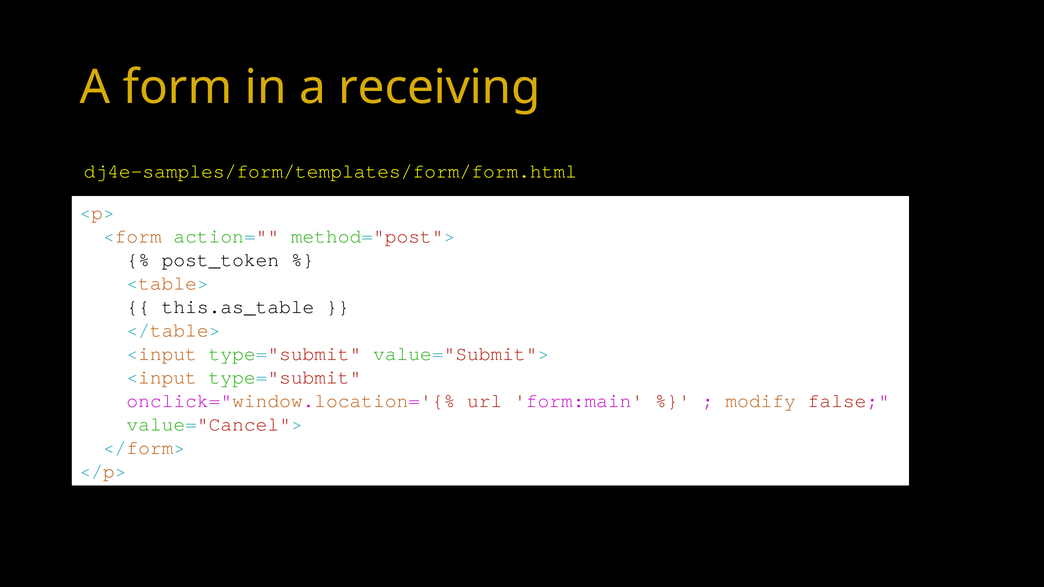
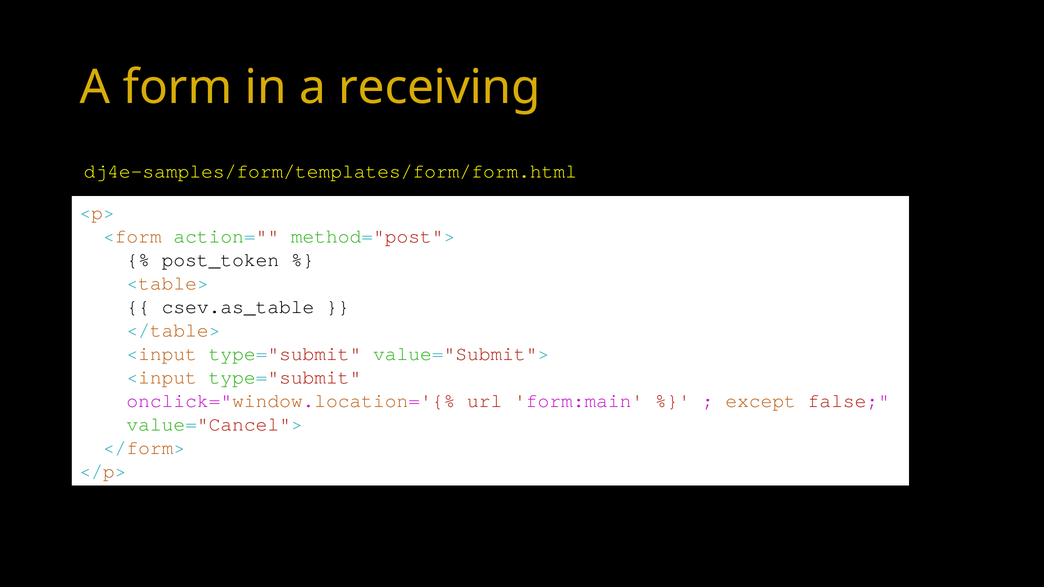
this.as_table: this.as_table -> csev.as_table (238, 307)
modify: modify -> except (761, 401)
